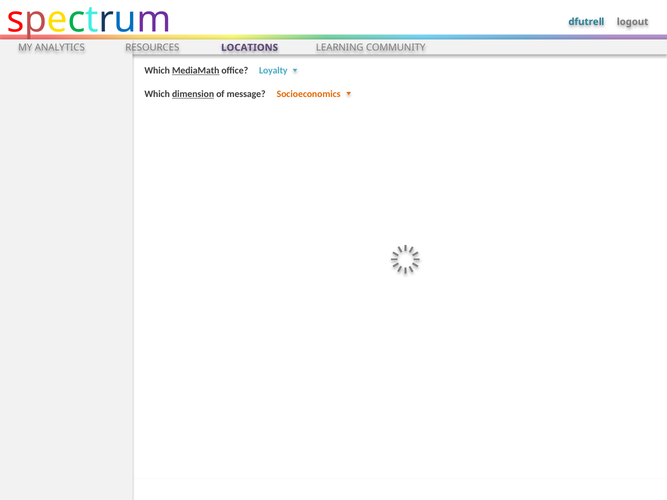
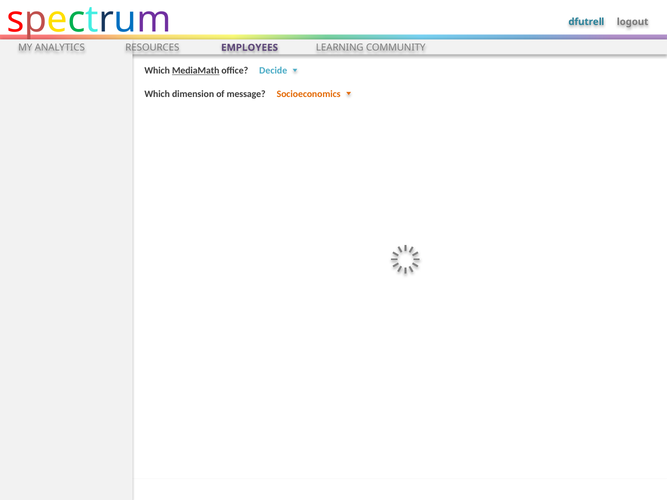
LOCATIONS: LOCATIONS -> EMPLOYEES (250, 48)
Loyalty: Loyalty -> Decide (273, 71)
dimension underline: present -> none (193, 94)
